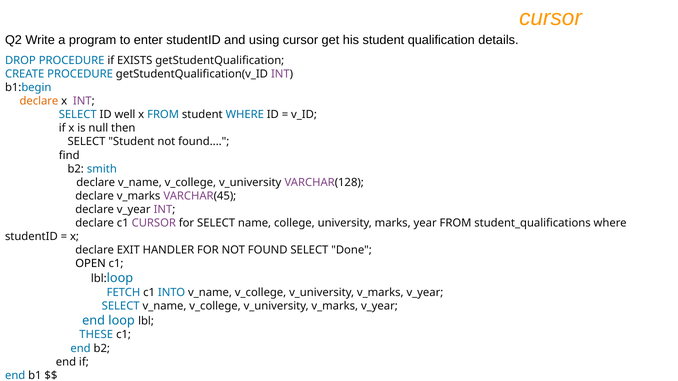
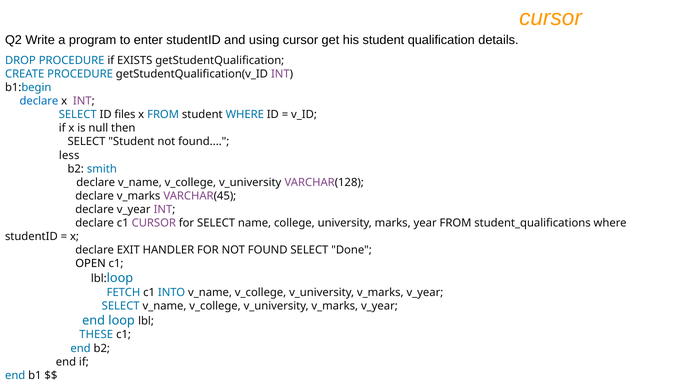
declare colour: orange -> blue (39, 101)
well: well -> files (125, 115)
find: find -> less (69, 155)
